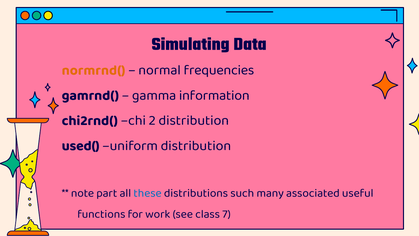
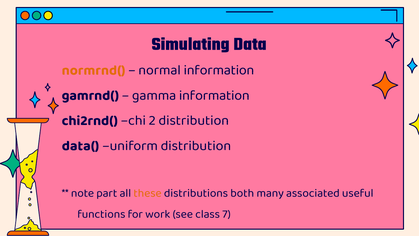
normal frequencies: frequencies -> information (219, 70)
used(: used( -> data( (80, 145)
these colour: blue -> orange (148, 193)
such: such -> both (242, 193)
